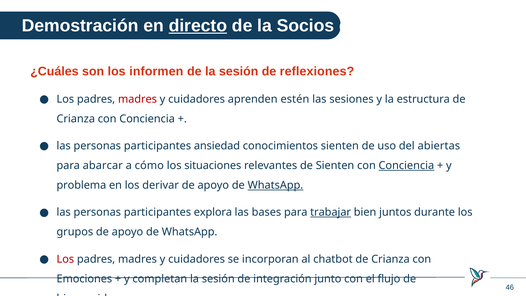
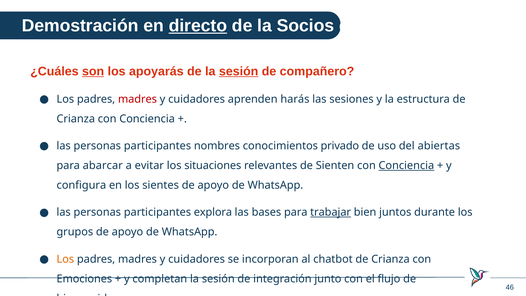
son underline: none -> present (93, 71)
informen: informen -> apoyarás (156, 71)
sesión underline: none -> present (239, 71)
reflexiones: reflexiones -> compañero (317, 71)
estén: estén -> harás (295, 99)
ansiedad: ansiedad -> nombres (217, 146)
conocimientos sienten: sienten -> privado (340, 146)
cómo: cómo -> evitar (149, 165)
problema: problema -> configura (81, 185)
derivar: derivar -> sientes (161, 185)
WhatsApp underline: present -> none (275, 185)
Los colour: red -> orange (65, 259)
